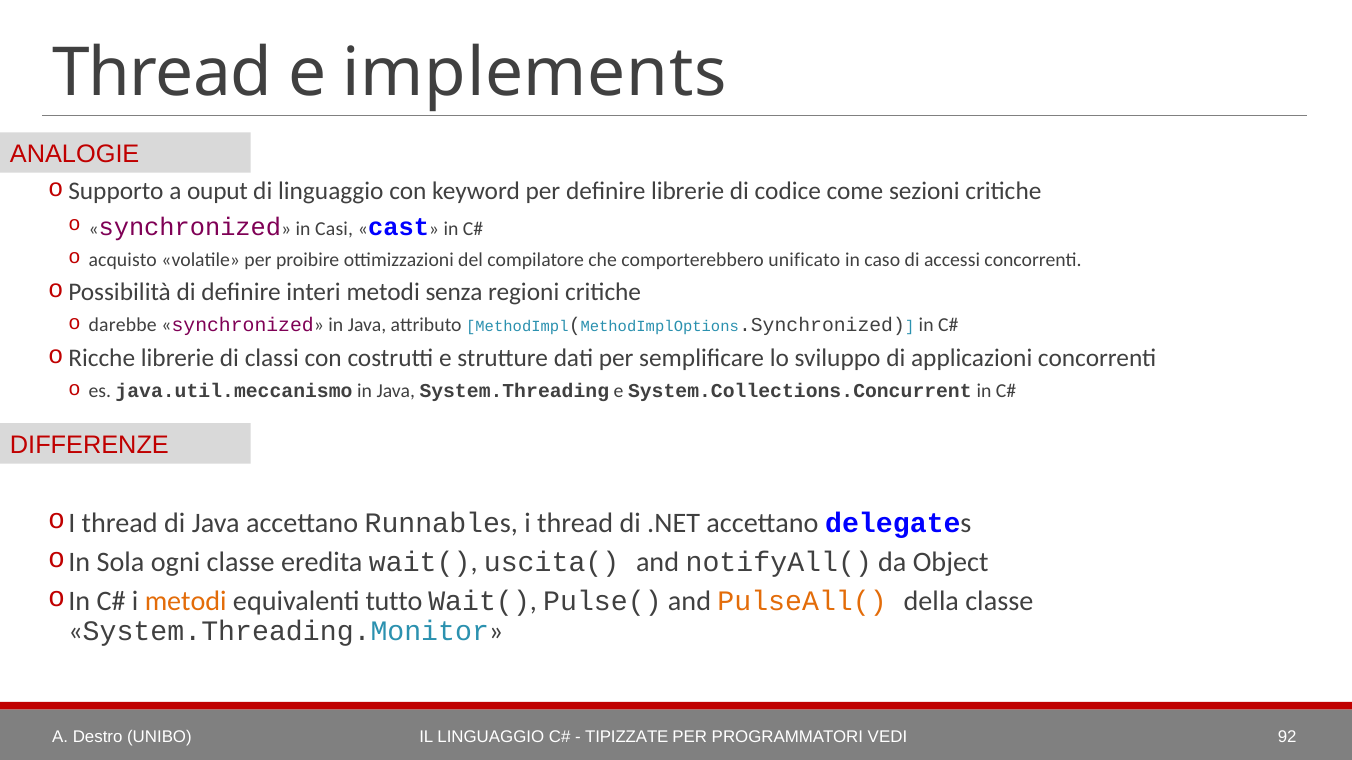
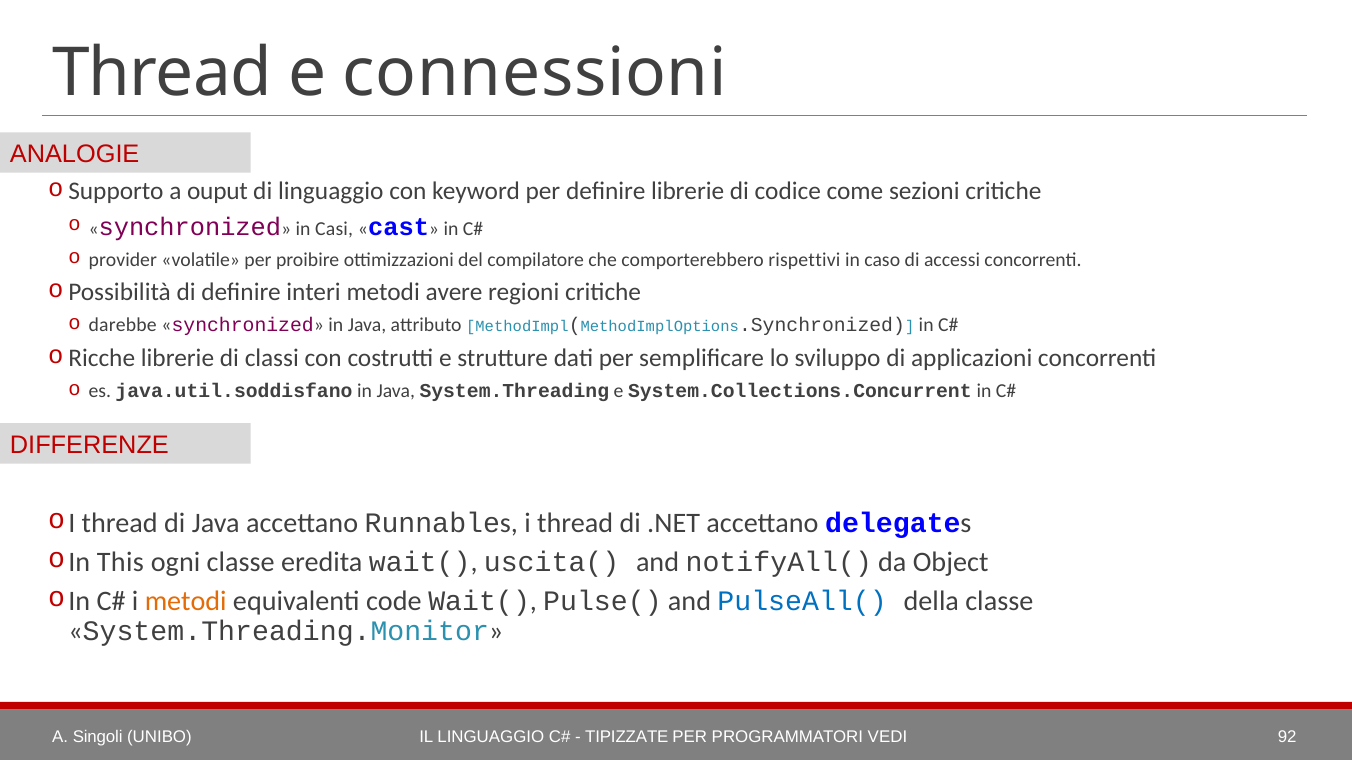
implements: implements -> connessioni (535, 73)
acquisto: acquisto -> provider (123, 260)
unificato: unificato -> rispettivi (804, 260)
senza: senza -> avere (454, 293)
java.util.meccanismo: java.util.meccanismo -> java.util.soddisfano (234, 391)
Sola: Sola -> This (120, 562)
tutto: tutto -> code (394, 601)
PulseAll( colour: orange -> blue (802, 601)
Destro: Destro -> Singoli (98, 738)
